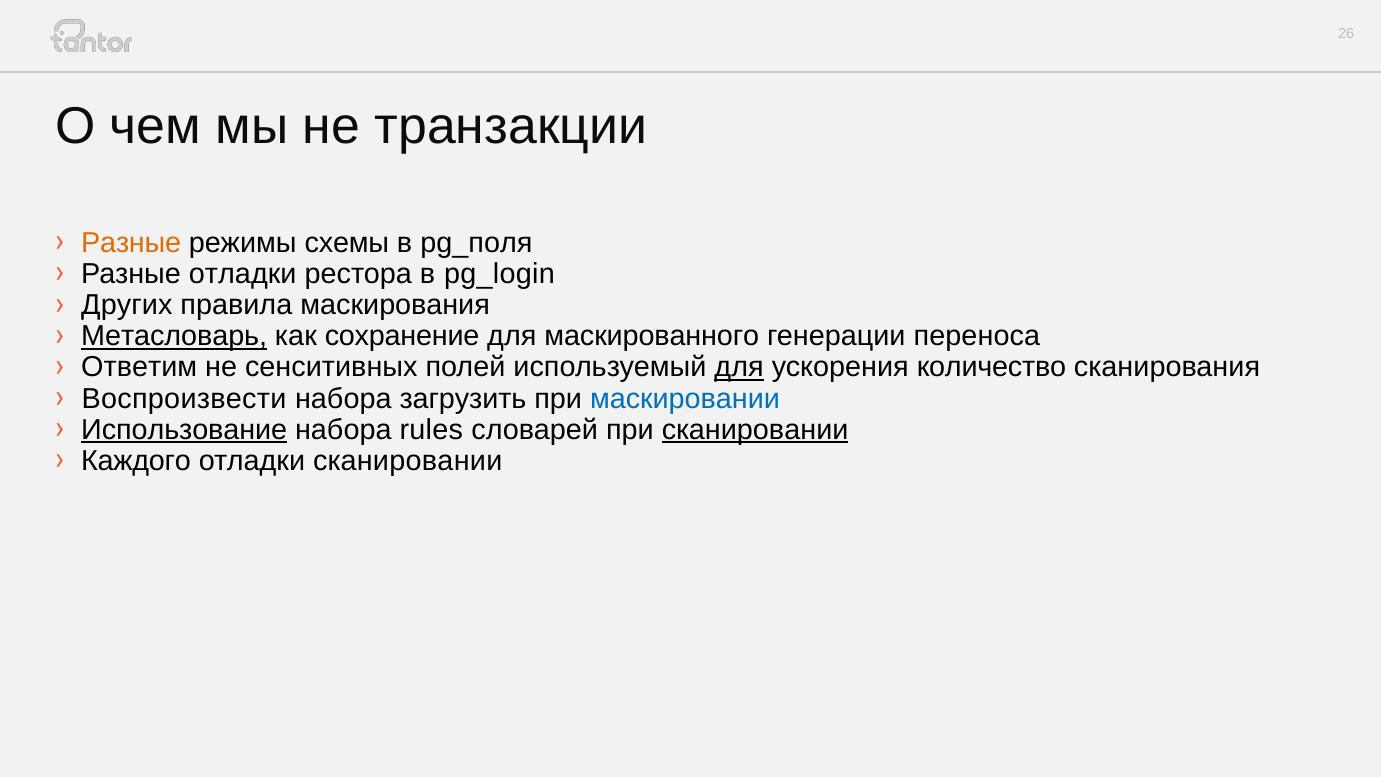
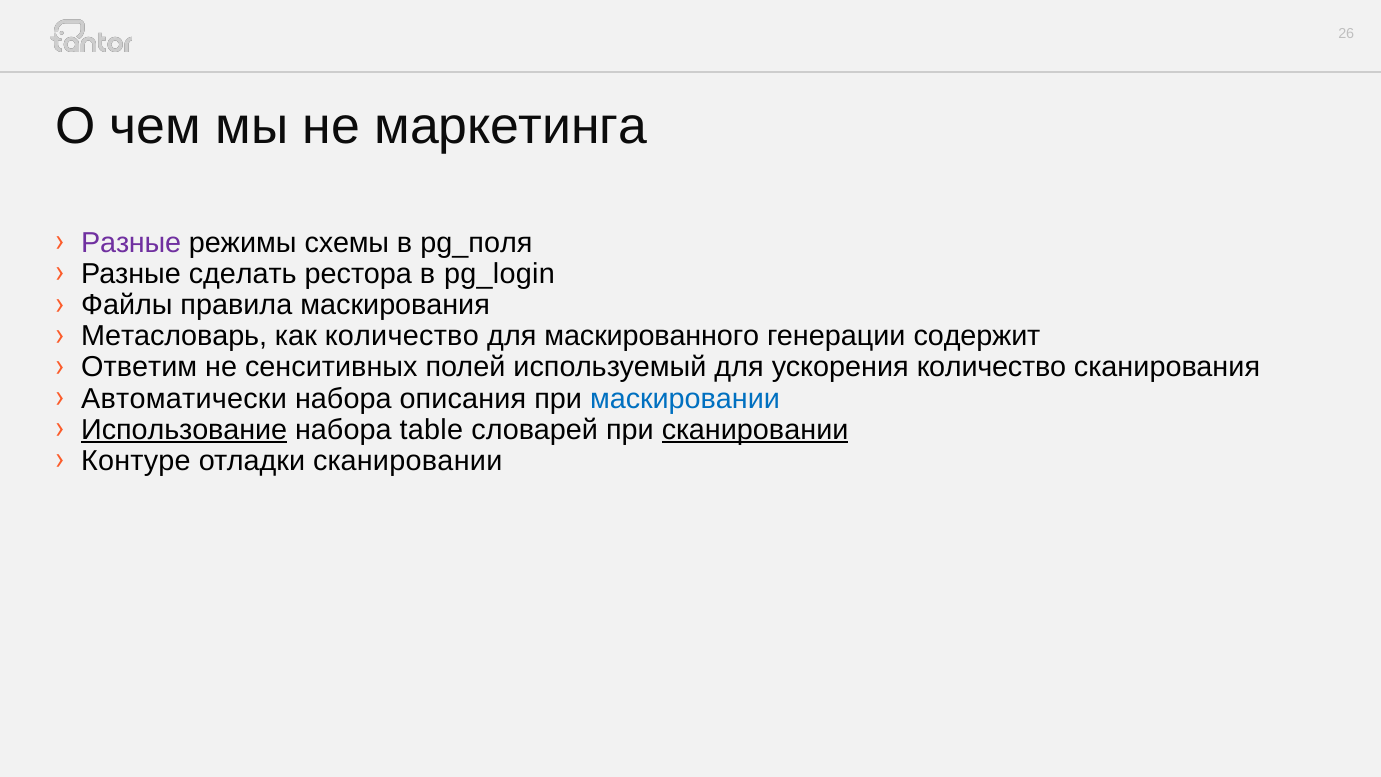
транзакции: транзакции -> маркетинга (511, 126)
Разные colour: orange -> purple (131, 243)
Разные отладки: отладки -> сделать (243, 274)
Других: Других -> Файлы (127, 305)
Метасловарь underline: present -> none (174, 336)
как сохранение: сохранение -> количество (402, 336)
переноса: переноса -> содержит (977, 336)
для underline: present -> none (739, 367)
Воспроизвести: Воспроизвести -> Автоматически (184, 398)
загрузить: загрузить -> описания (463, 398)
rules: rules -> table (431, 430)
Каждого: Каждого -> Контуре (136, 461)
